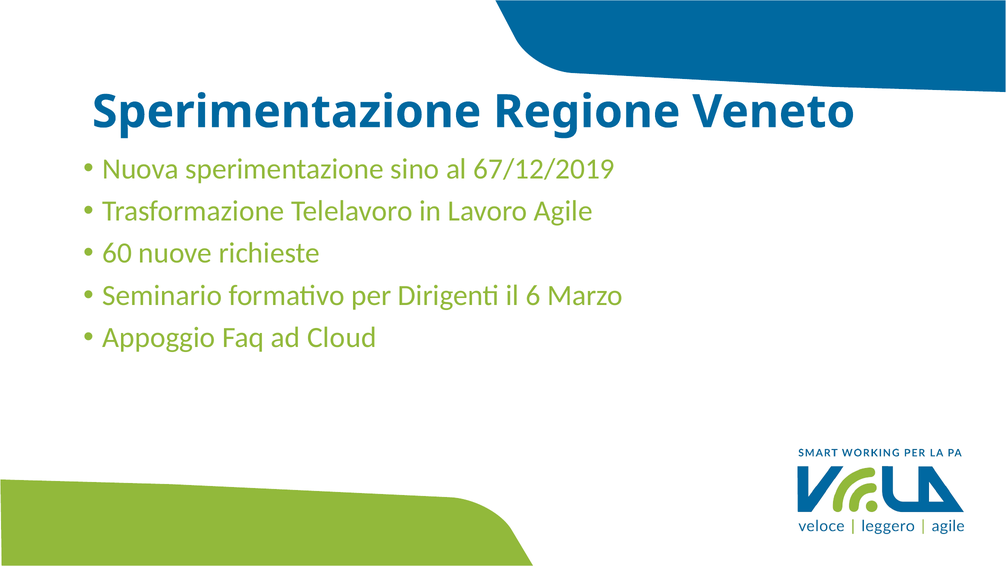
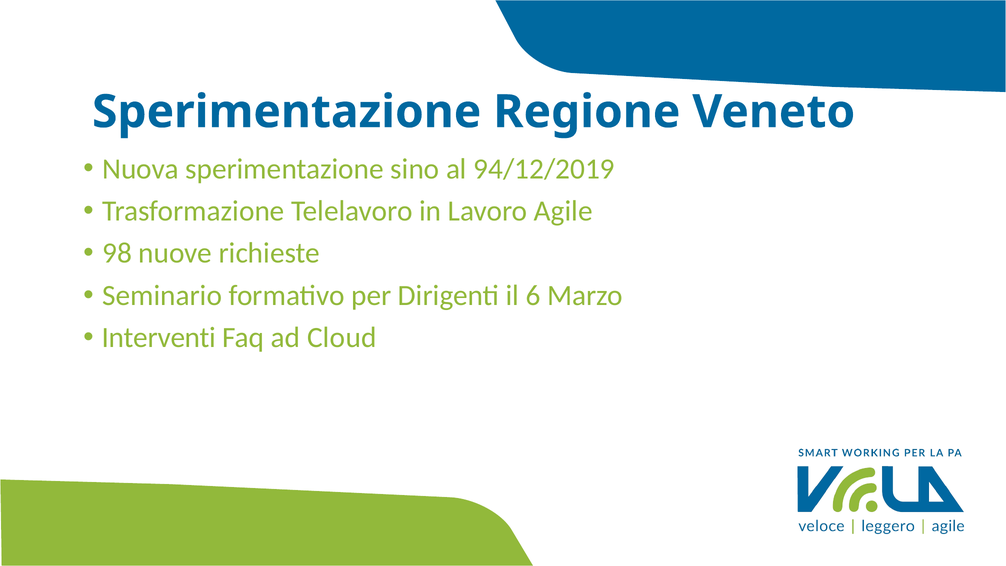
67/12/2019: 67/12/2019 -> 94/12/2019 (544, 169)
60: 60 -> 98 (117, 253)
Appoggio: Appoggio -> Interventi (159, 338)
